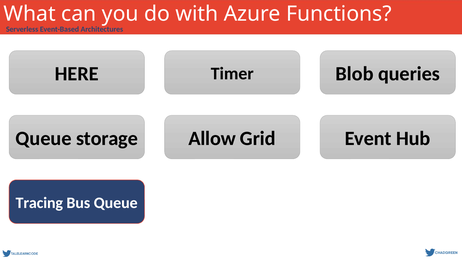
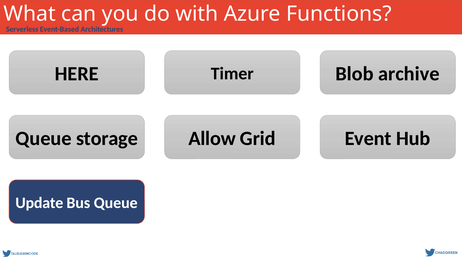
queries: queries -> archive (409, 74)
Tracing: Tracing -> Update (39, 203)
